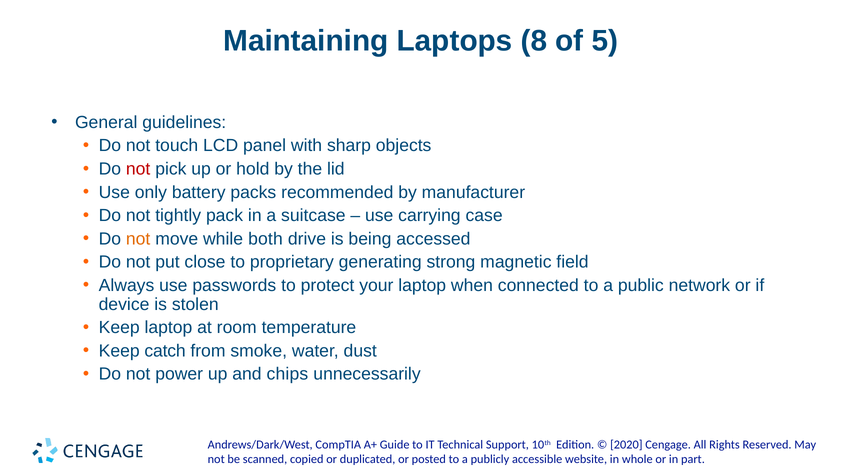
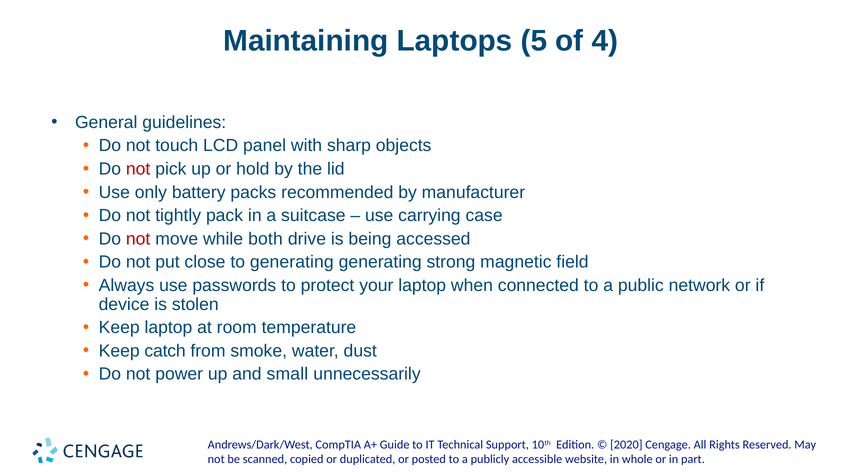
8: 8 -> 5 (534, 41)
5: 5 -> 4 (605, 41)
not colour: orange -> red (138, 239)
to proprietary: proprietary -> generating (292, 262)
chips: chips -> small (287, 375)
